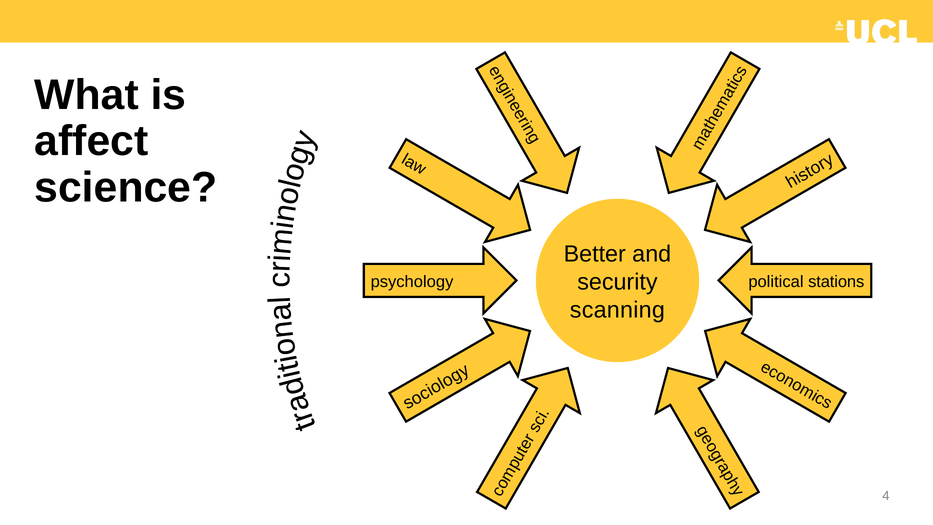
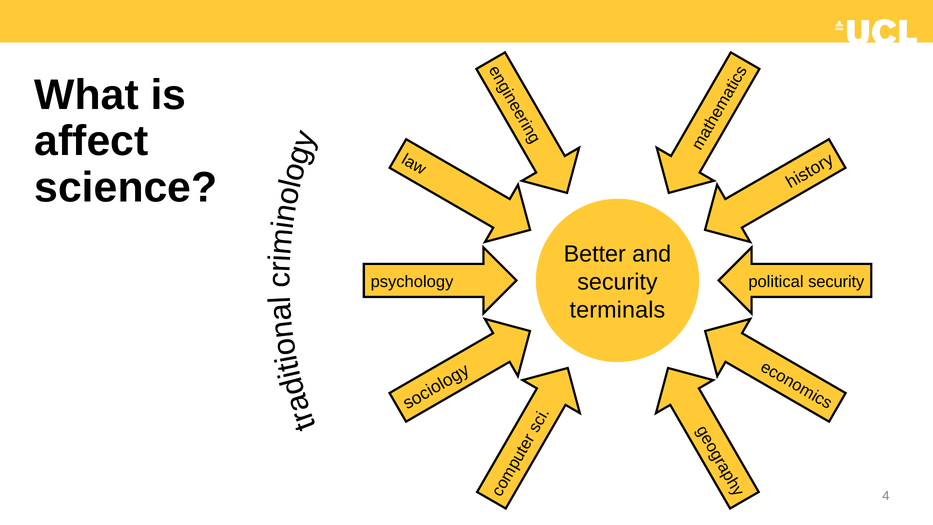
political stations: stations -> security (836, 281)
scanning: scanning -> terminals (617, 310)
